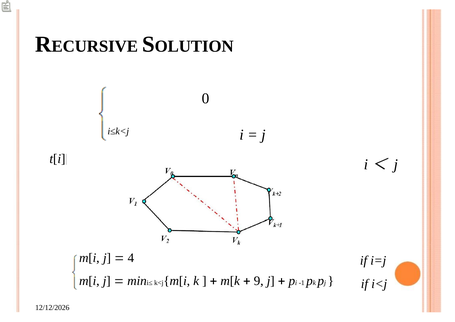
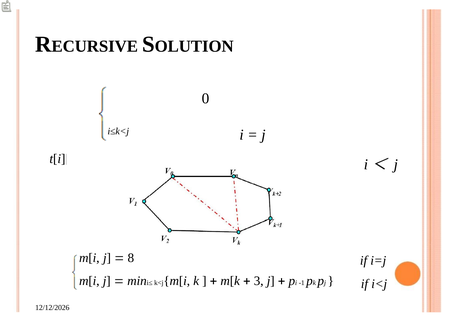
4: 4 -> 8 (131, 258)
9: 9 -> 3 (259, 280)
